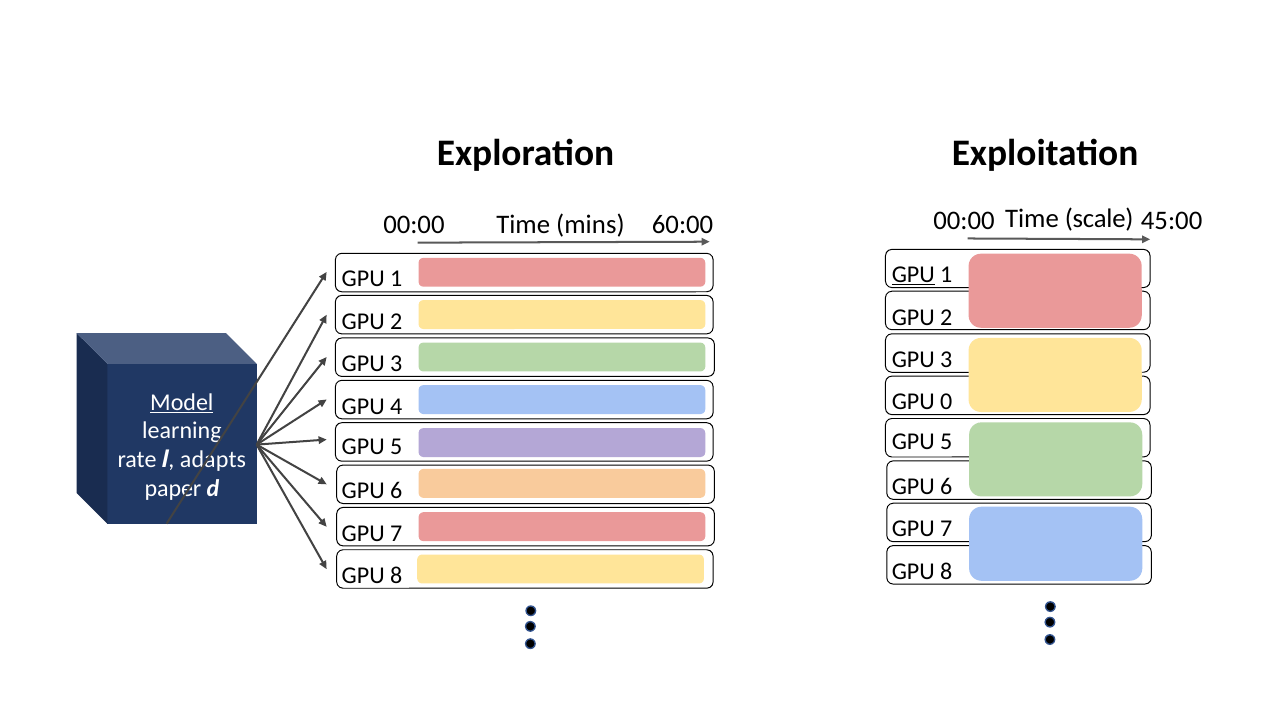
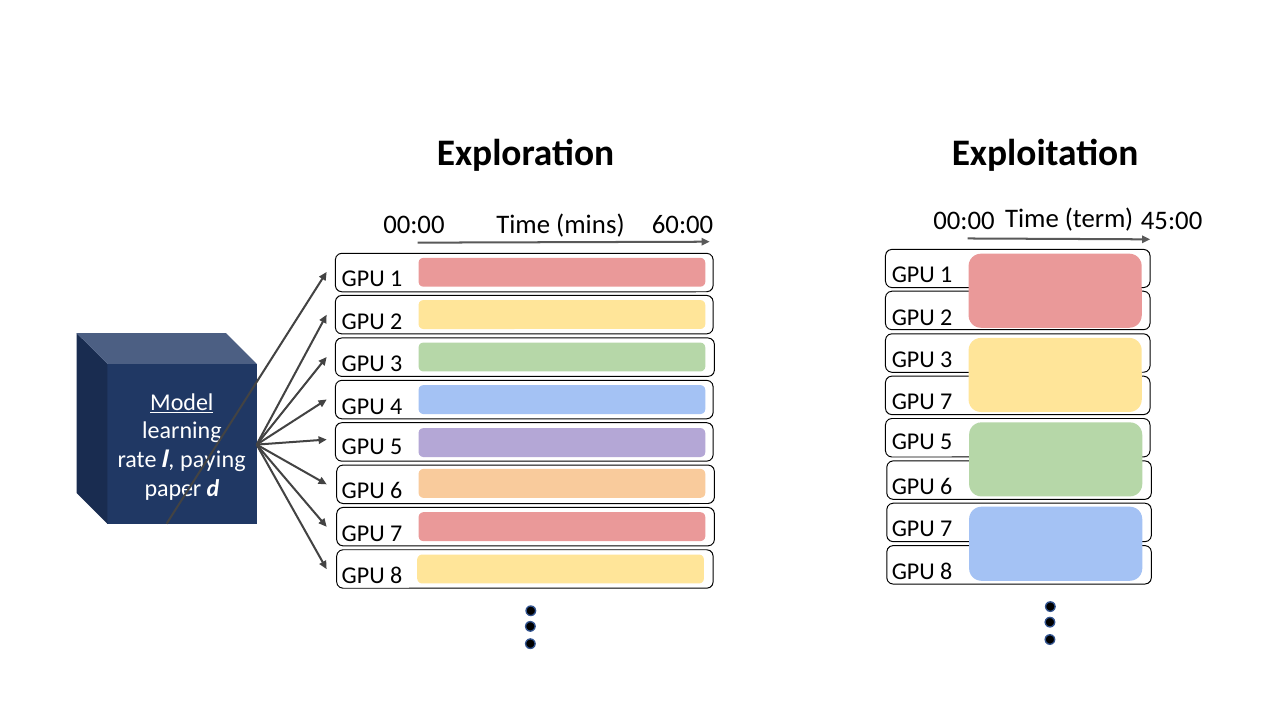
scale: scale -> term (1099, 219)
GPU underline: present -> none (913, 274)
0: 0 -> 7 (946, 402)
adapts: adapts -> paying (213, 460)
